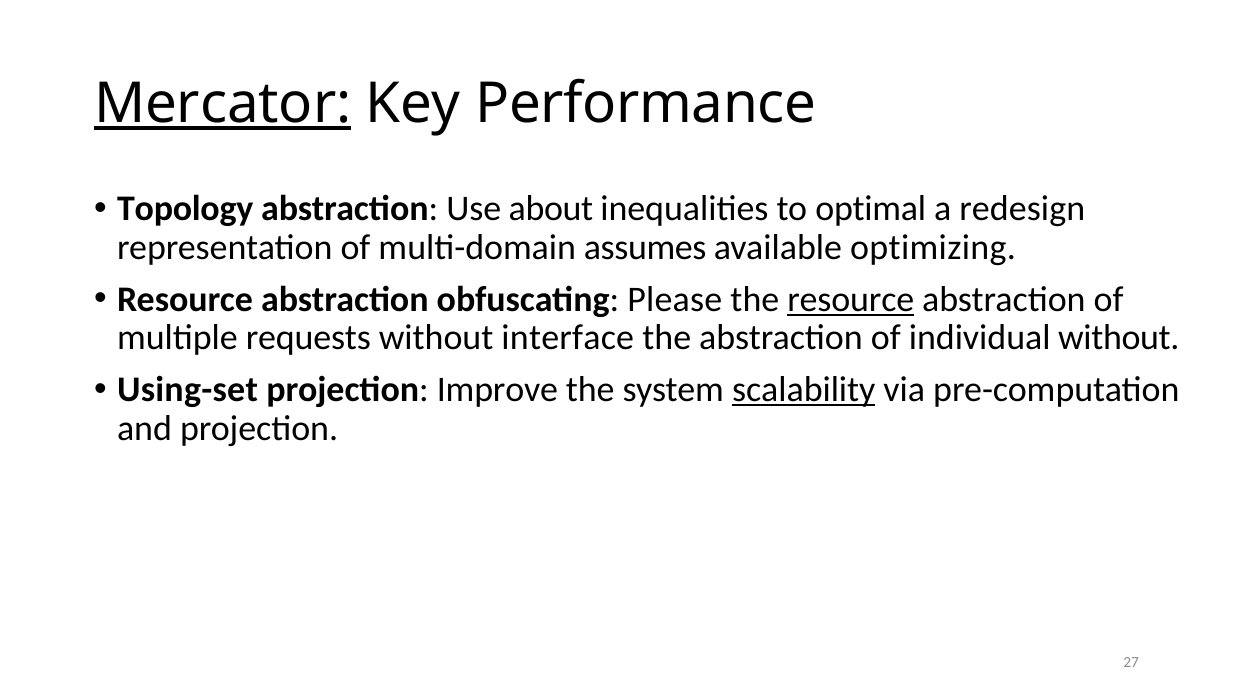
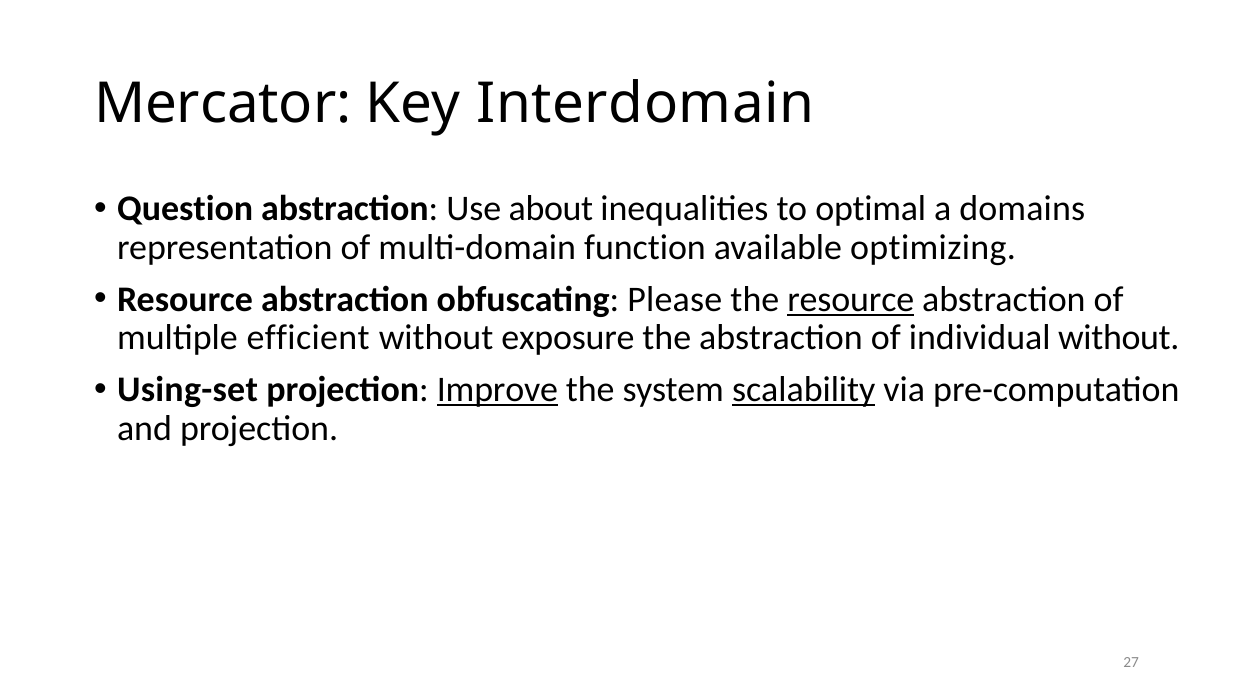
Mercator underline: present -> none (223, 104)
Performance: Performance -> Interdomain (645, 104)
Topology: Topology -> Question (185, 208)
redesign: redesign -> domains (1022, 208)
assumes: assumes -> function (645, 247)
requests: requests -> efficient (308, 338)
interface: interface -> exposure (568, 338)
Improve underline: none -> present (497, 390)
